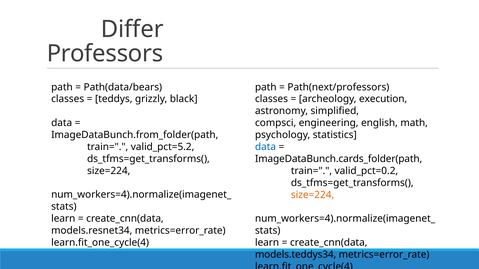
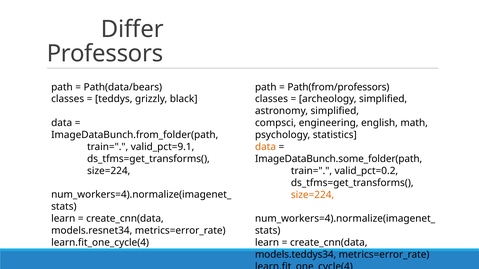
Path(next/professors: Path(next/professors -> Path(from/professors (338, 87)
archeology execution: execution -> simplified (383, 99)
valid_pct=5.2: valid_pct=5.2 -> valid_pct=9.1 (163, 147)
data colour: blue -> orange (265, 147)
ImageDataBunch.cards_folder(path: ImageDataBunch.cards_folder(path -> ImageDataBunch.some_folder(path (339, 159)
